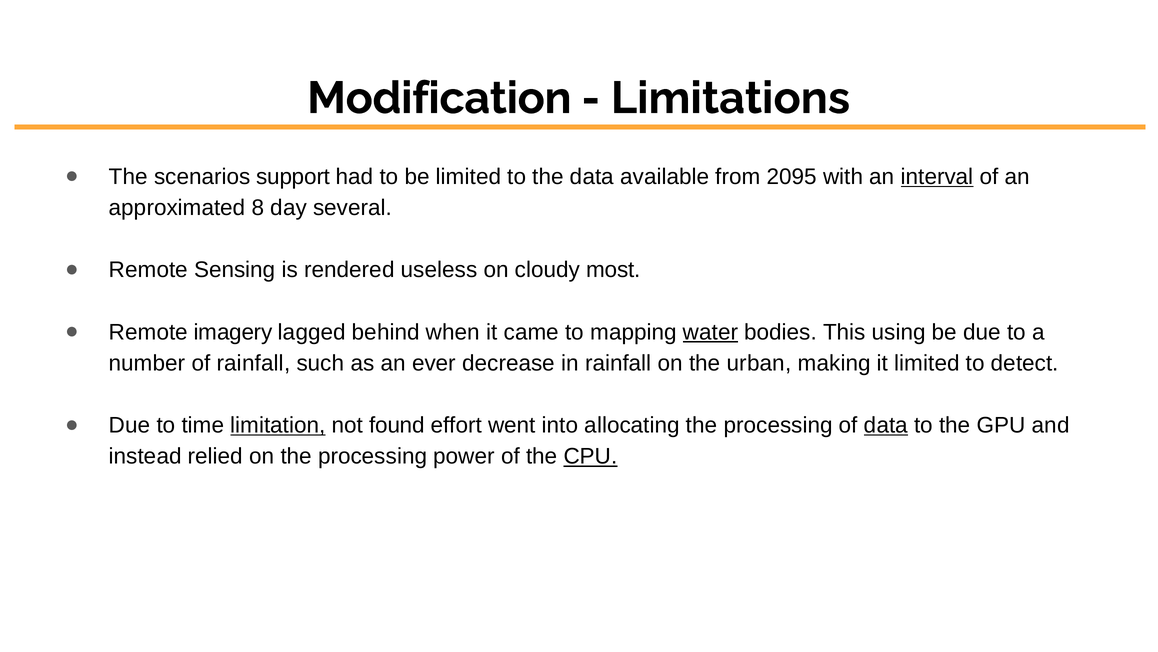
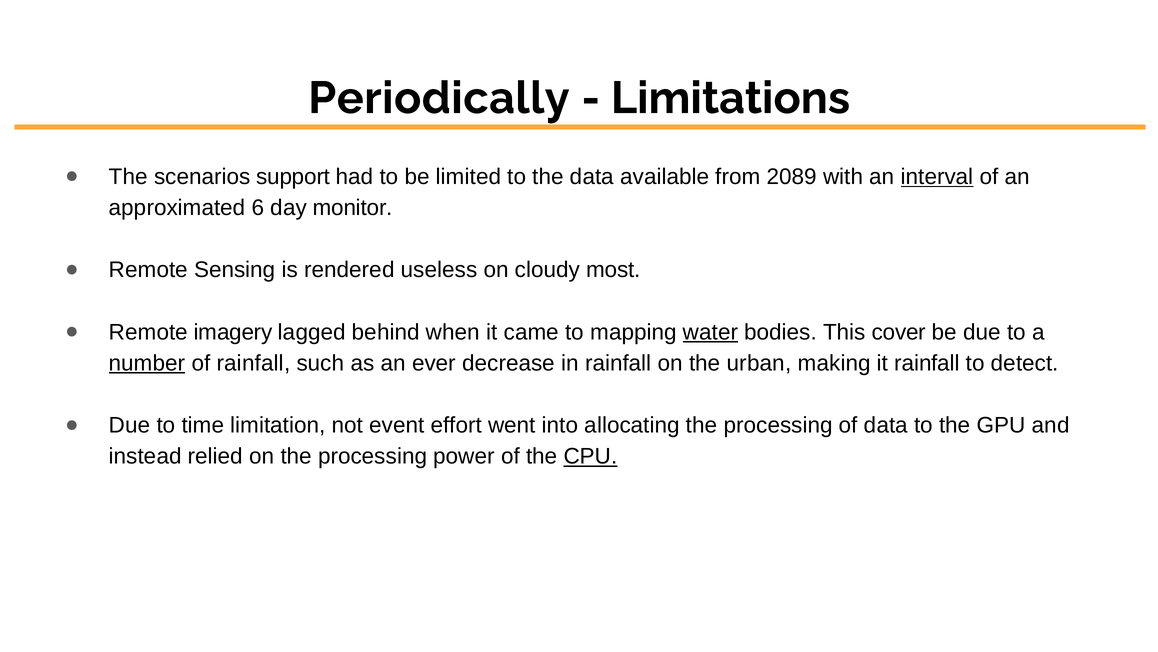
Modification: Modification -> Periodically (439, 98)
2095: 2095 -> 2089 (792, 177)
8: 8 -> 6 (258, 208)
several: several -> monitor (353, 208)
using: using -> cover (899, 332)
number underline: none -> present (147, 363)
it limited: limited -> rainfall (927, 363)
limitation underline: present -> none (278, 425)
found: found -> event (397, 425)
data underline: present -> none (886, 425)
